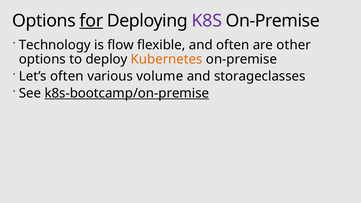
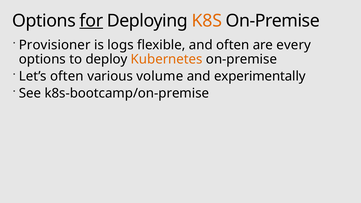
K8S colour: purple -> orange (207, 21)
Technology: Technology -> Provisioner (55, 45)
flow: flow -> logs (120, 45)
other: other -> every (294, 45)
storageclasses: storageclasses -> experimentally (260, 76)
k8s-bootcamp/on-premise underline: present -> none (127, 93)
